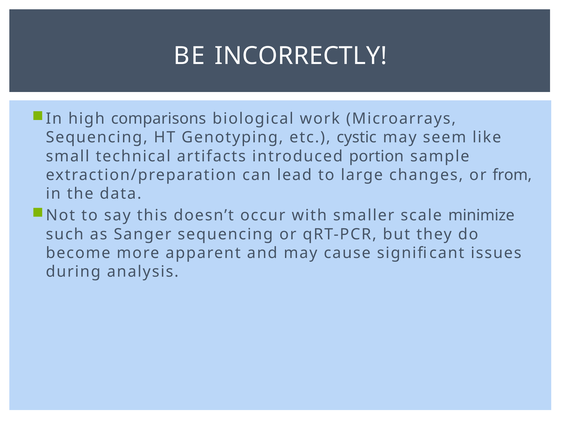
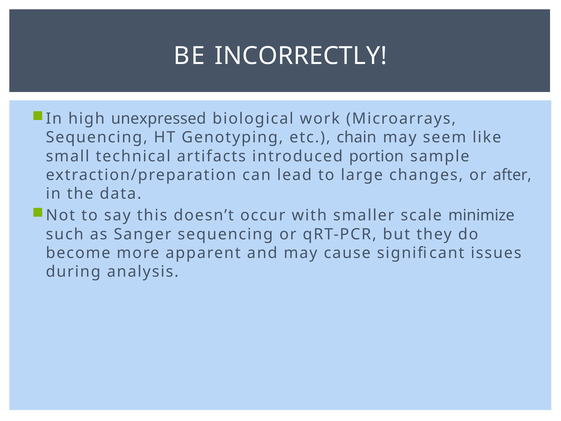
comparisons: comparisons -> unexpressed (159, 119)
cystic: cystic -> chain (357, 137)
from: from -> after (512, 175)
